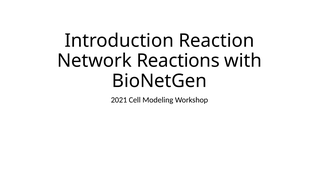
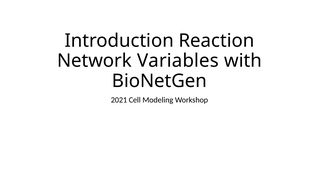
Reactions: Reactions -> Variables (178, 61)
